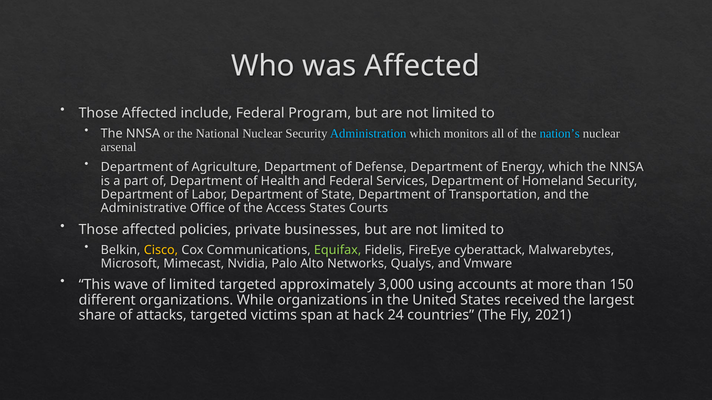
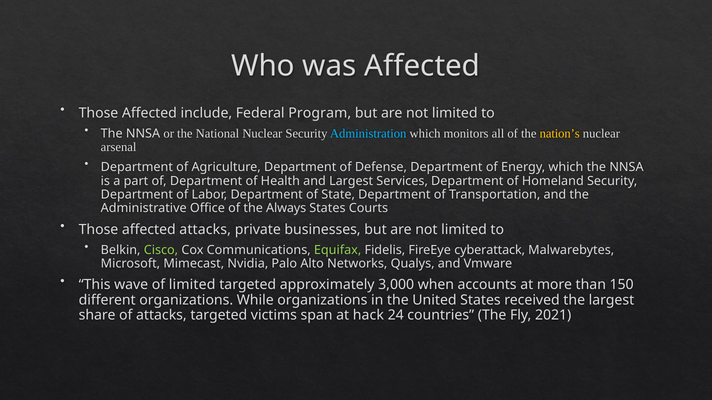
nation’s colour: light blue -> yellow (560, 134)
and Federal: Federal -> Largest (351, 181)
Access: Access -> Always (286, 208)
affected policies: policies -> attacks (205, 230)
Cisco colour: yellow -> light green (161, 250)
using: using -> when (436, 285)
